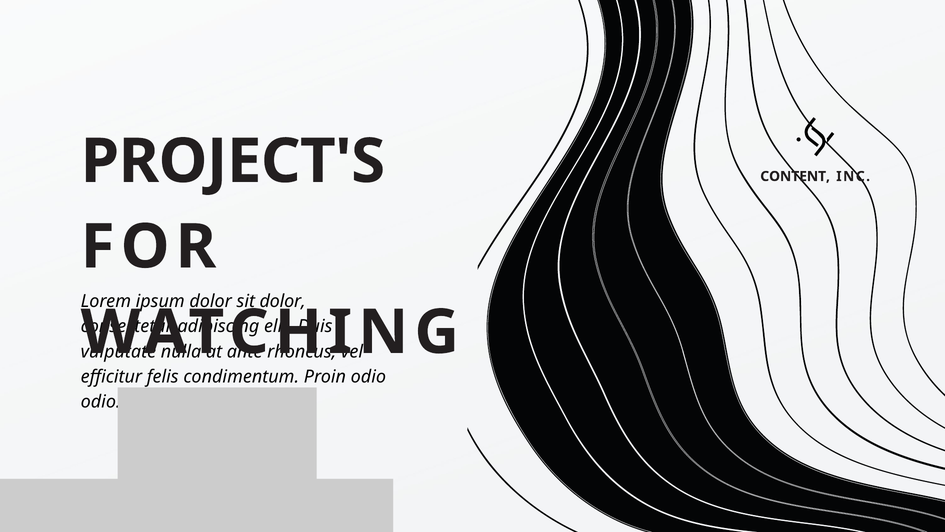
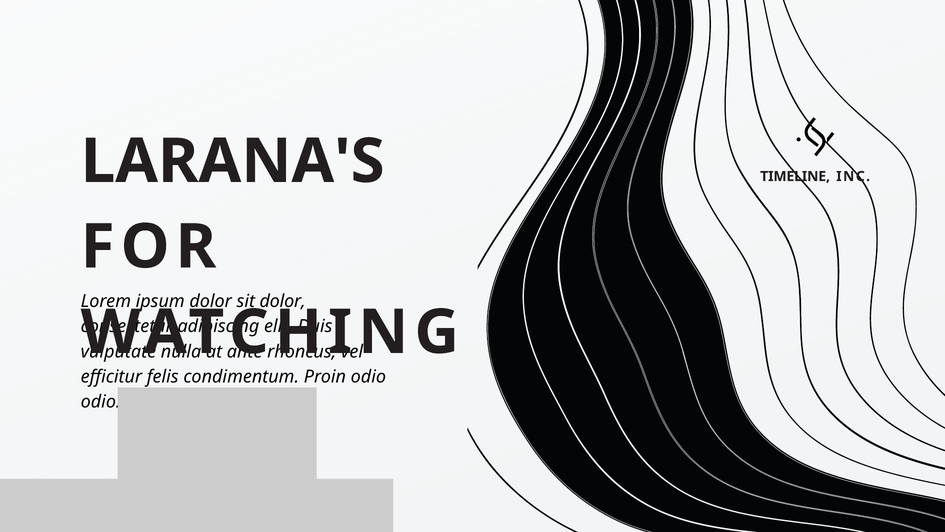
PROJECT'S: PROJECT'S -> LARANA'S (233, 161)
CONTENT: CONTENT -> TIMELINE (795, 176)
